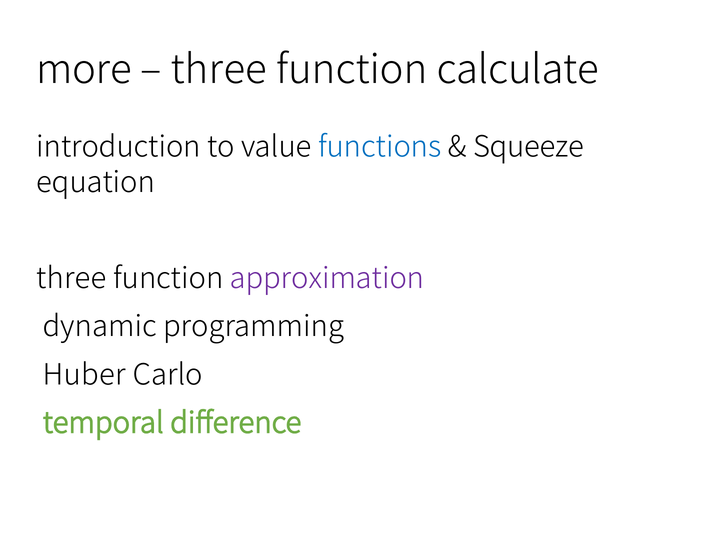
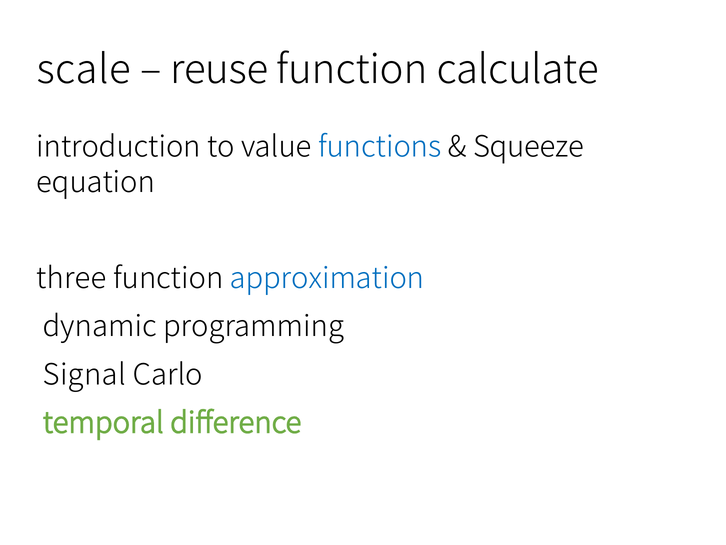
more: more -> scale (84, 70)
three: three -> reuse (219, 70)
approximation colour: purple -> blue (327, 278)
Huber: Huber -> Signal (84, 375)
